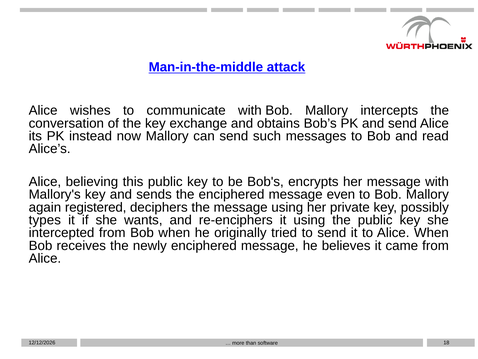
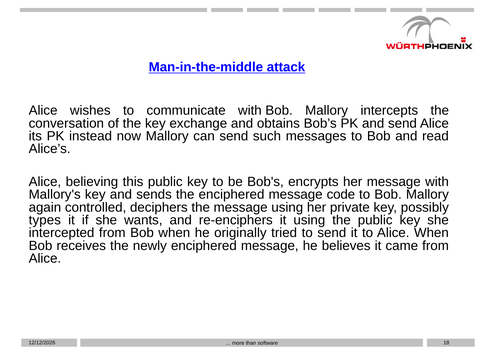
even: even -> code (341, 194)
registered: registered -> controlled (96, 207)
